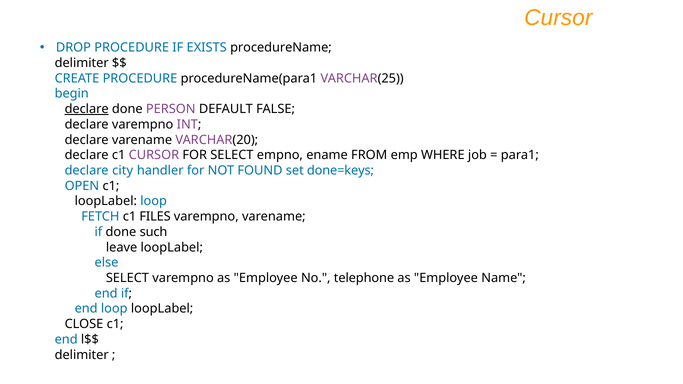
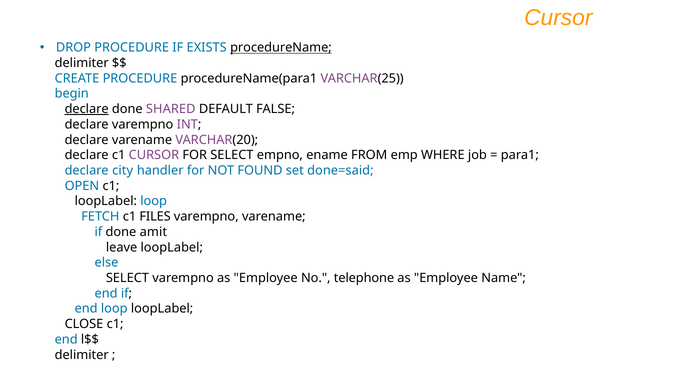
procedureName underline: none -> present (281, 48)
PERSON: PERSON -> SHARED (171, 109)
done=keys: done=keys -> done=said (340, 171)
such: such -> amit (153, 232)
